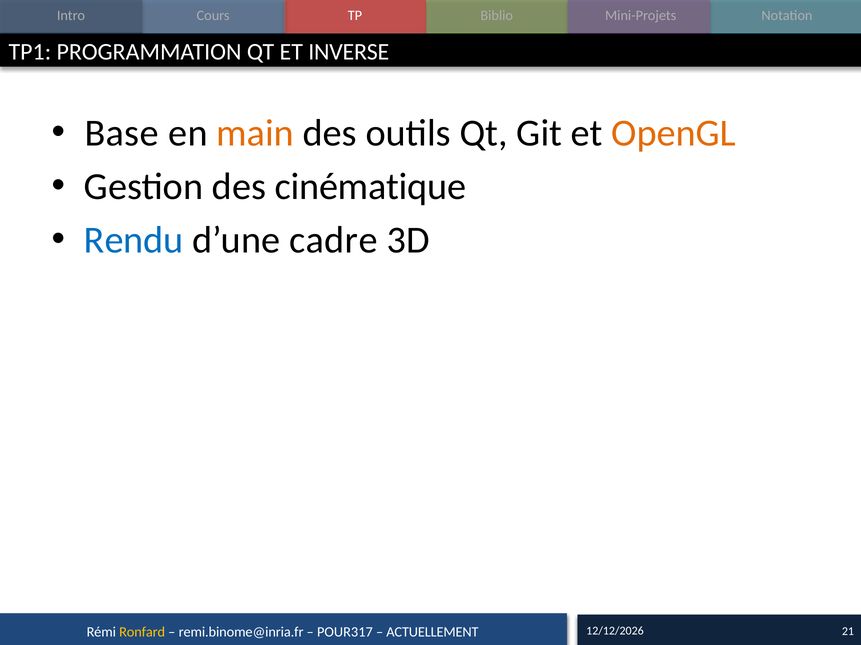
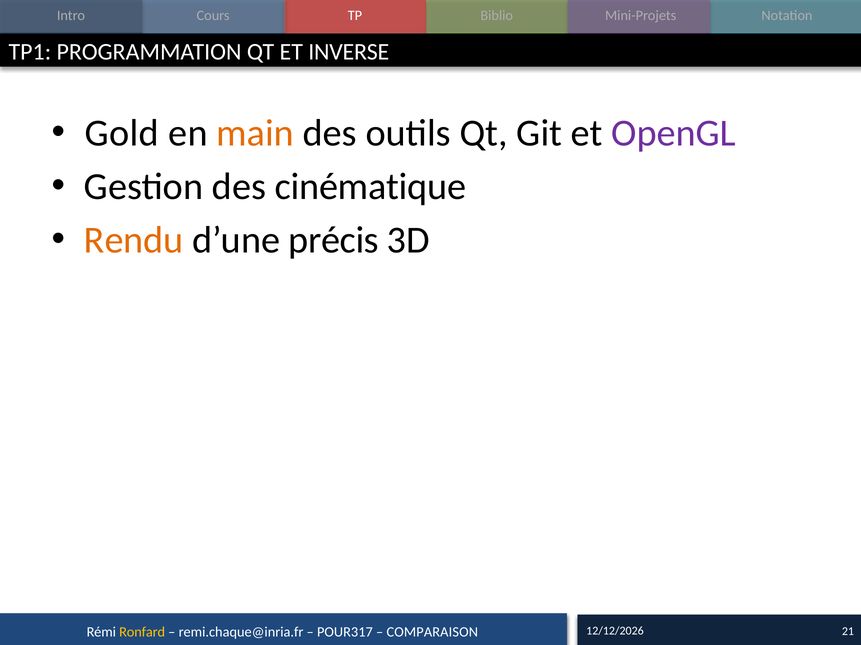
Base: Base -> Gold (122, 133)
OpenGL colour: orange -> purple (674, 133)
Rendu colour: blue -> orange (134, 240)
cadre: cadre -> précis (334, 240)
remi.binome@inria.fr: remi.binome@inria.fr -> remi.chaque@inria.fr (241, 633)
ACTUELLEMENT: ACTUELLEMENT -> COMPARAISON (432, 633)
